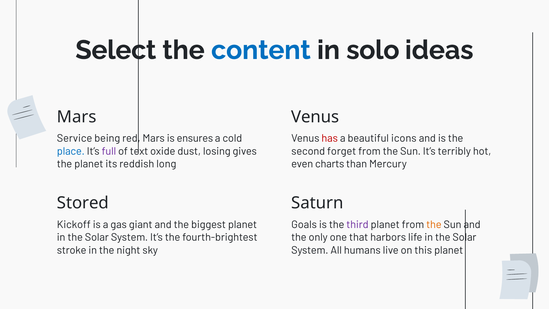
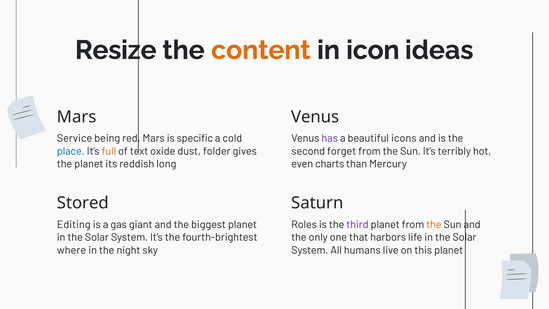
Select: Select -> Resize (116, 50)
content colour: blue -> orange (261, 50)
solo: solo -> icon (373, 50)
ensures: ensures -> specific (195, 138)
has colour: red -> purple (330, 138)
full colour: purple -> orange (109, 151)
losing: losing -> folder (217, 151)
Kickoff: Kickoff -> Editing (74, 224)
Goals: Goals -> Roles (304, 224)
stroke: stroke -> where (72, 250)
